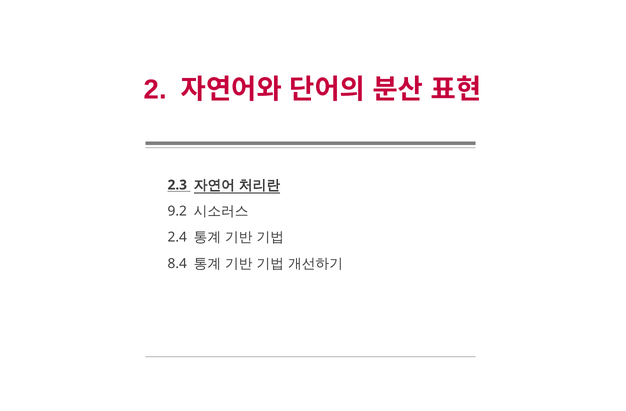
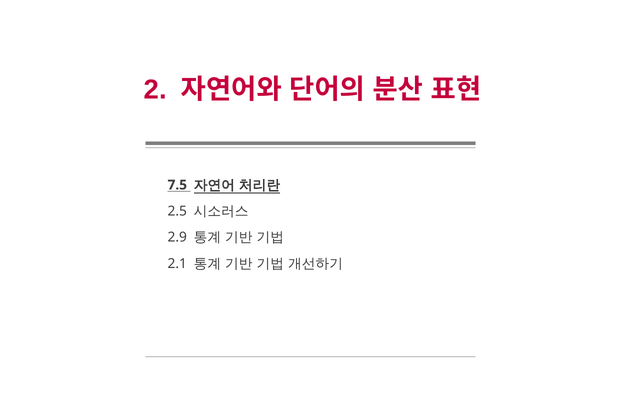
2.3: 2.3 -> 7.5 (177, 185)
9.2: 9.2 -> 2.5 (177, 211)
2.4: 2.4 -> 2.9 (177, 237)
8.4: 8.4 -> 2.1 (177, 264)
